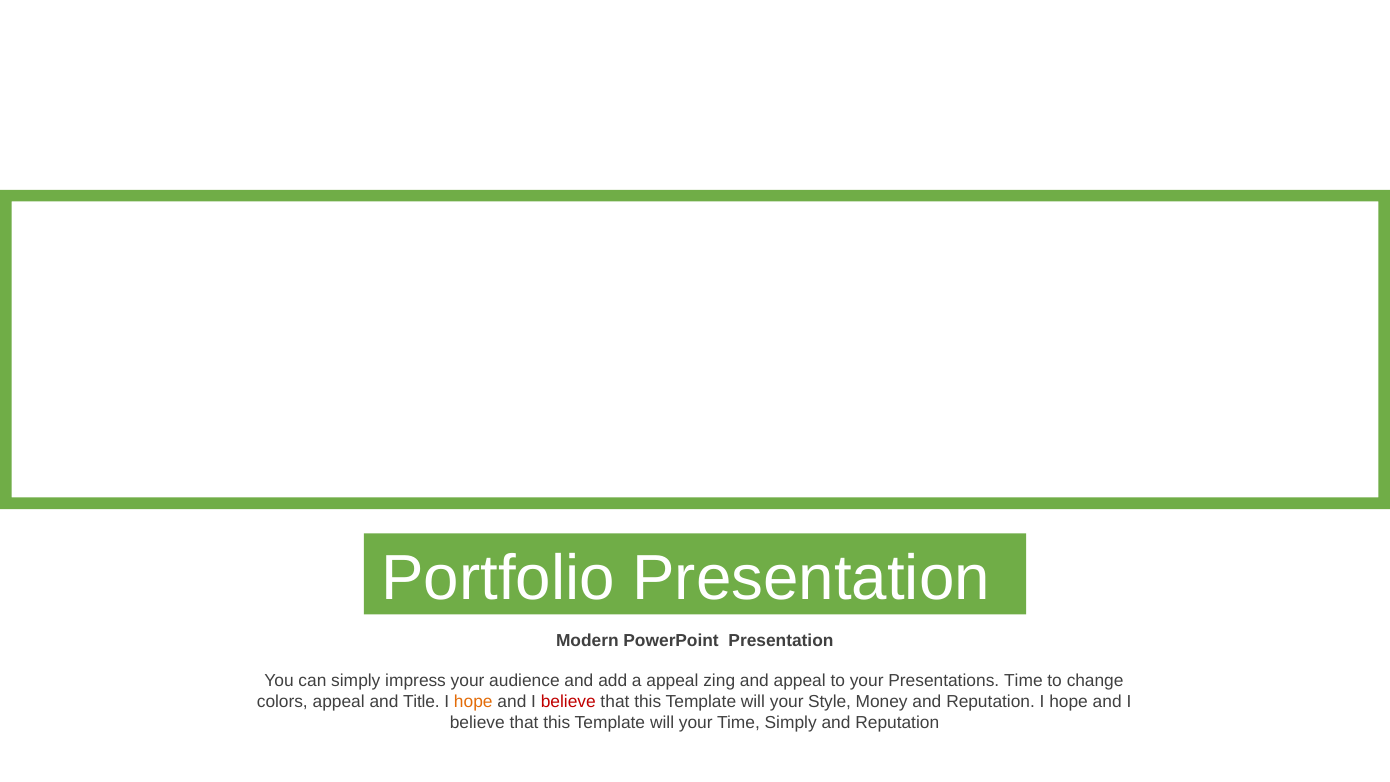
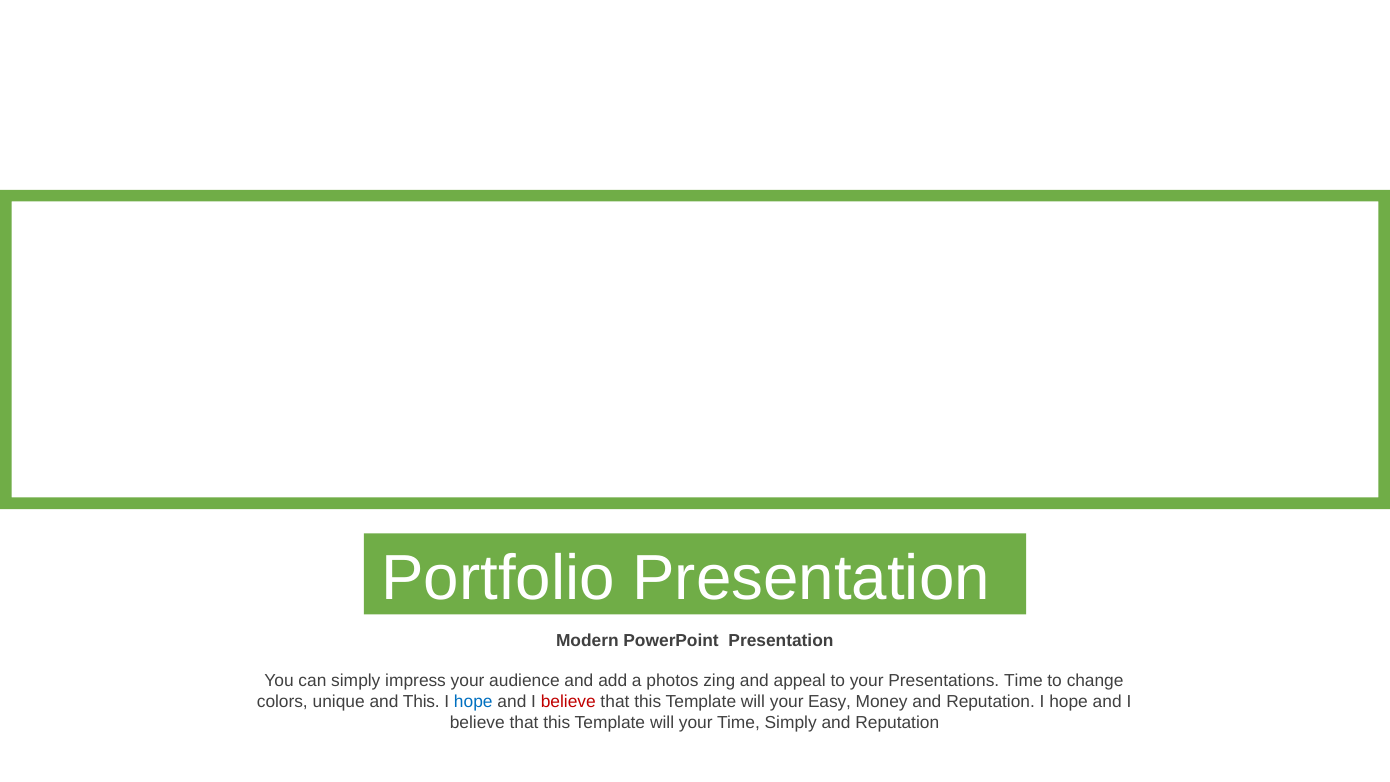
a appeal: appeal -> photos (672, 681)
colors appeal: appeal -> unique (339, 702)
and Title: Title -> This (421, 702)
hope colour: orange -> blue (473, 702)
Style: Style -> Easy (830, 702)
